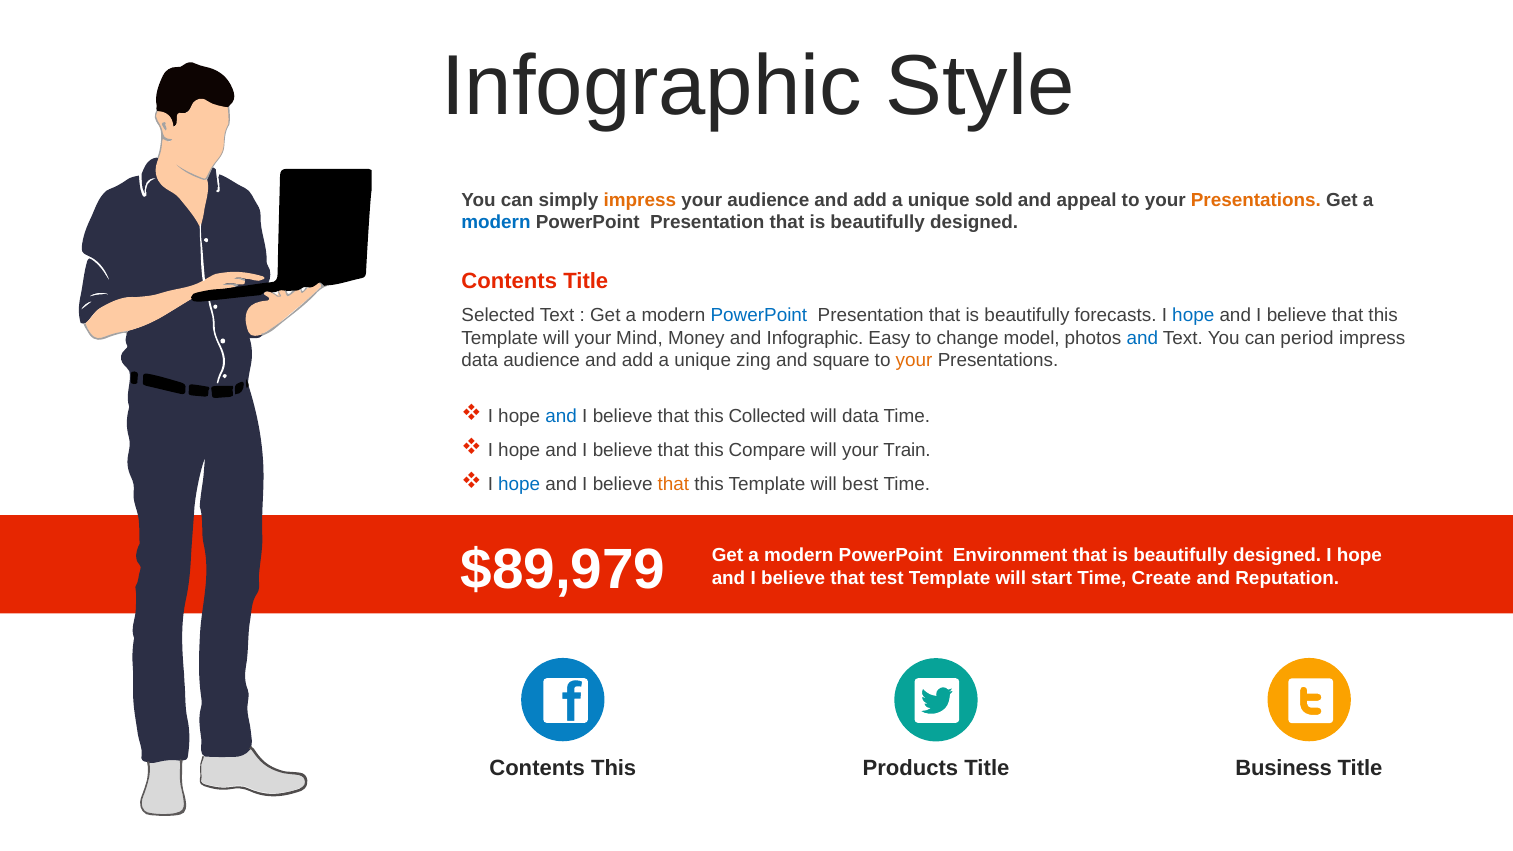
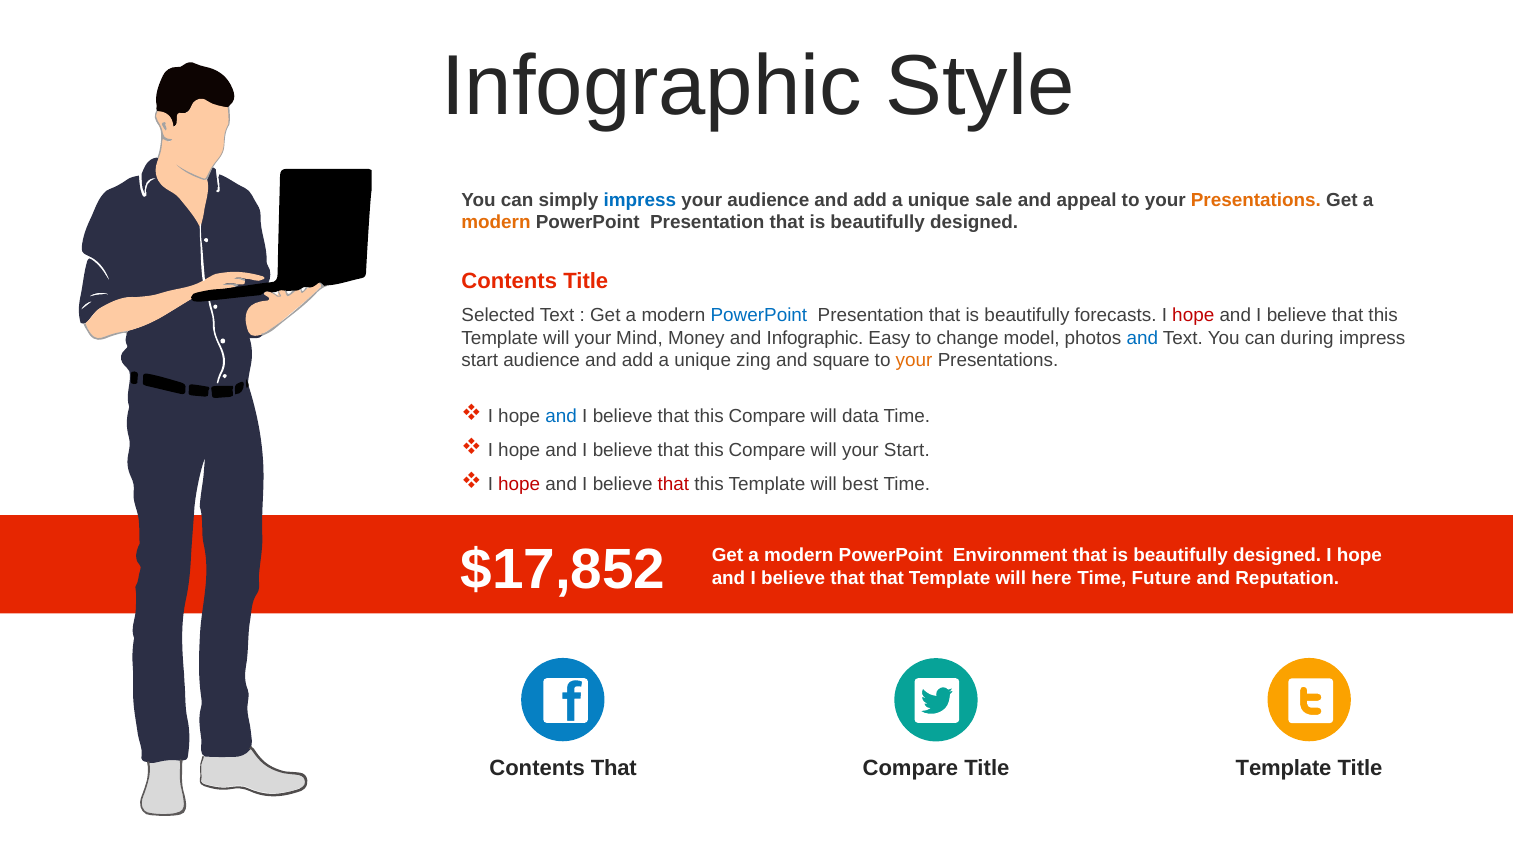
impress colour: orange -> blue (640, 200)
sold: sold -> sale (994, 200)
modern colour: blue -> orange (496, 223)
hope colour: blue -> red (1193, 315)
period: period -> during (1307, 338)
data: data -> start (480, 361)
Collected: Collected -> Compare (767, 416)
your Train: Train -> Start (907, 450)
hope colour: blue -> red (519, 484)
that colour: orange -> red (673, 484)
$89,979: $89,979 -> $17,852 (563, 569)
that test: test -> that (887, 578)
start: start -> here (1052, 578)
Create: Create -> Future (1161, 578)
Contents This: This -> That (614, 768)
Products: Products -> Compare (910, 768)
Title Business: Business -> Template (1284, 768)
